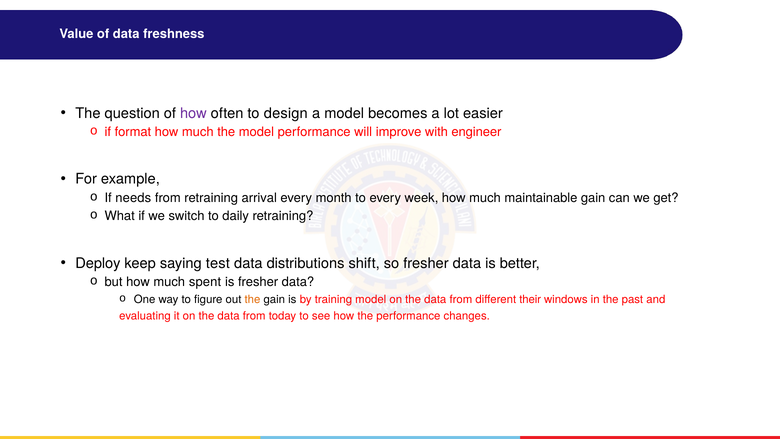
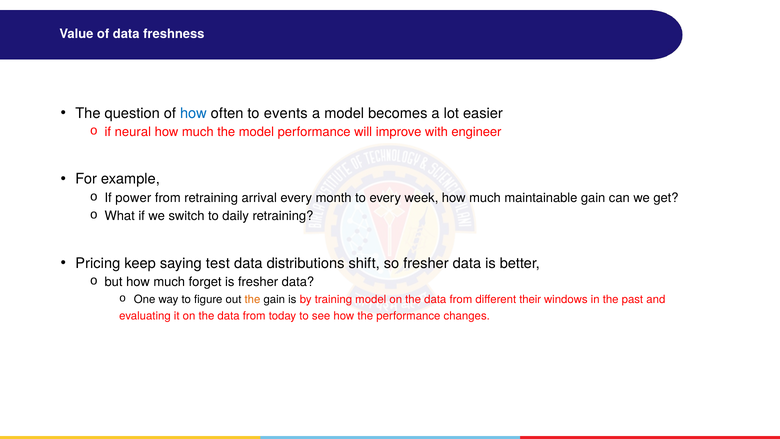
how colour: purple -> blue (193, 113)
design: design -> events (286, 113)
format: format -> neural (133, 132)
needs: needs -> power (133, 198)
Deploy: Deploy -> Pricing (98, 263)
spent: spent -> forget (205, 282)
